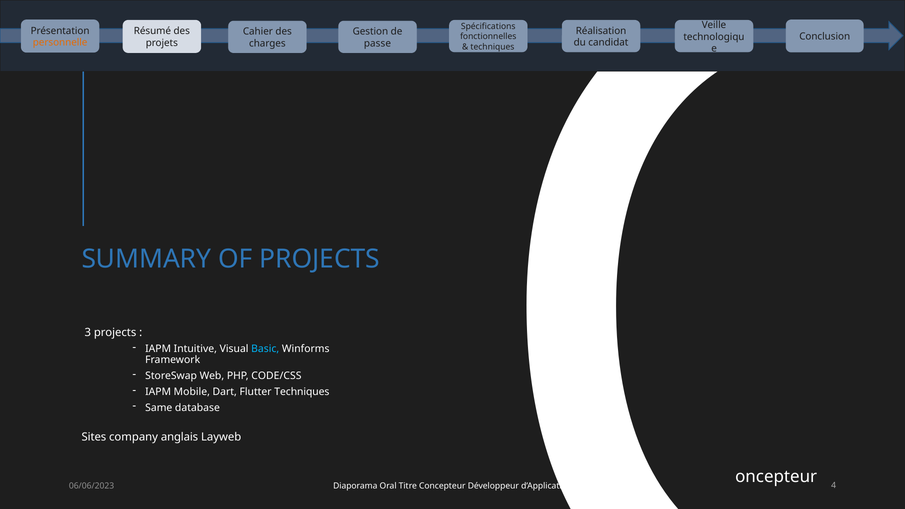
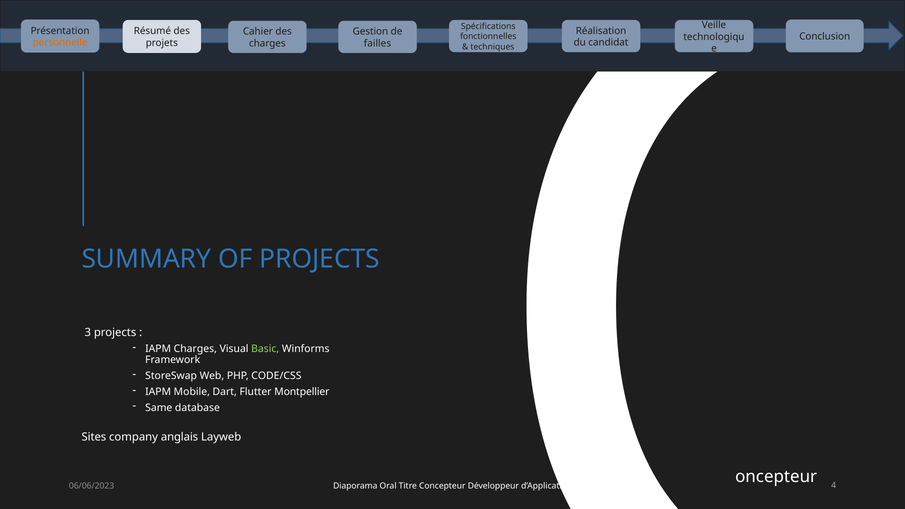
passe: passe -> failles (377, 44)
IAPM Intuitive: Intuitive -> Charges (195, 349)
Basic colour: light blue -> light green (265, 349)
Flutter Techniques: Techniques -> Montpellier (302, 392)
